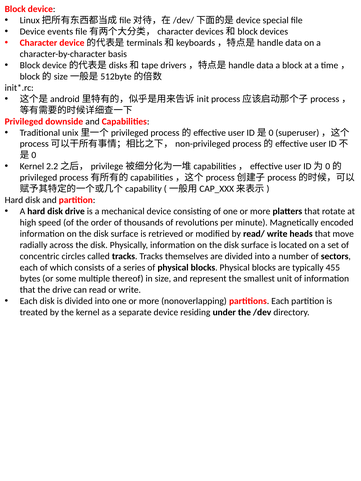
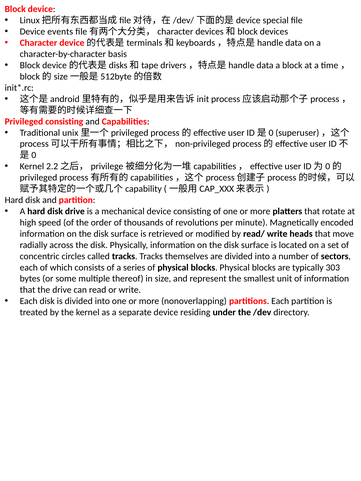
Privileged downside: downside -> consisting (64, 122)
455: 455 -> 303 (333, 268)
